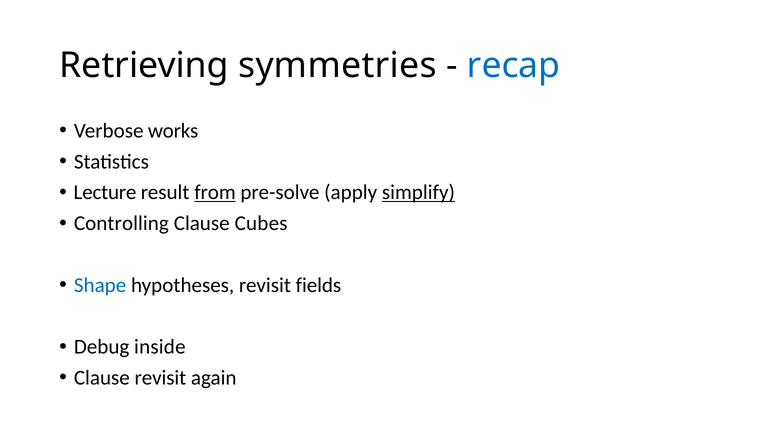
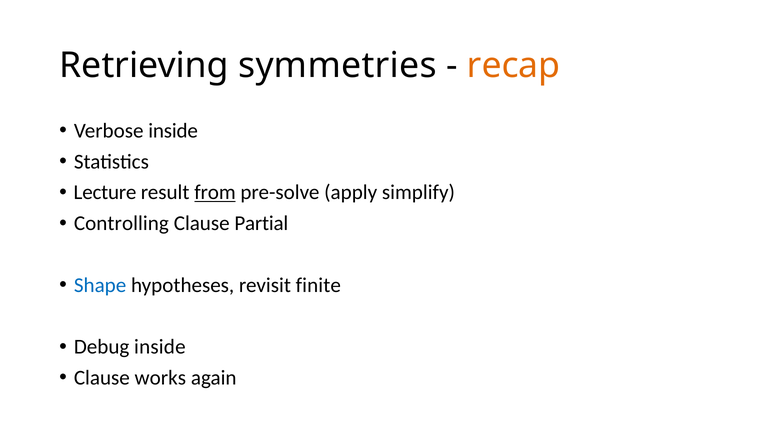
recap colour: blue -> orange (514, 65)
Verbose works: works -> inside (173, 131)
simplify underline: present -> none (418, 192)
Cubes: Cubes -> Partial (261, 223)
fields: fields -> finite (318, 285)
Clause revisit: revisit -> works (160, 377)
